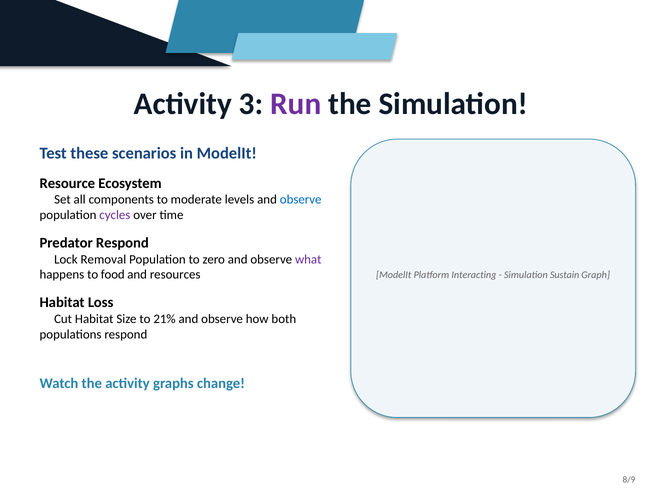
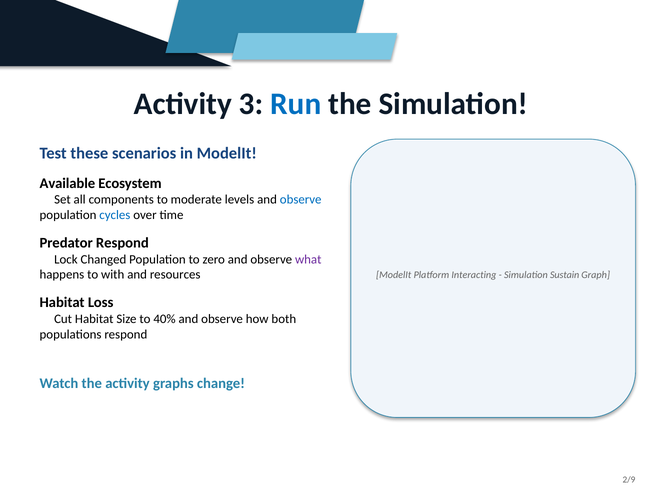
Run colour: purple -> blue (296, 104)
Resource: Resource -> Available (67, 183)
cycles colour: purple -> blue (115, 215)
Removal: Removal -> Changed (103, 259)
food: food -> with (113, 274)
21%: 21% -> 40% (164, 319)
8/9: 8/9 -> 2/9 (629, 479)
